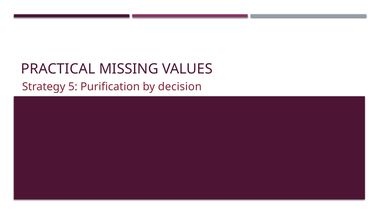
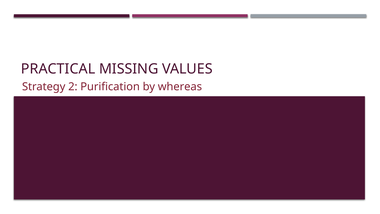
5: 5 -> 2 (73, 87)
decision: decision -> whereas (180, 87)
